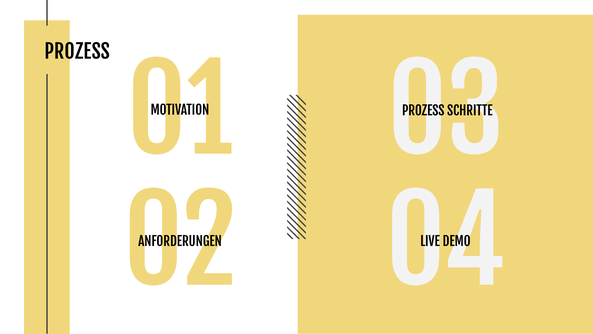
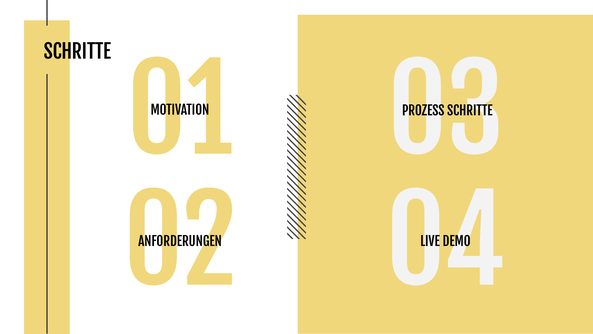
PROZESS: PROZESS -> SCHRITTE (77, 52)
